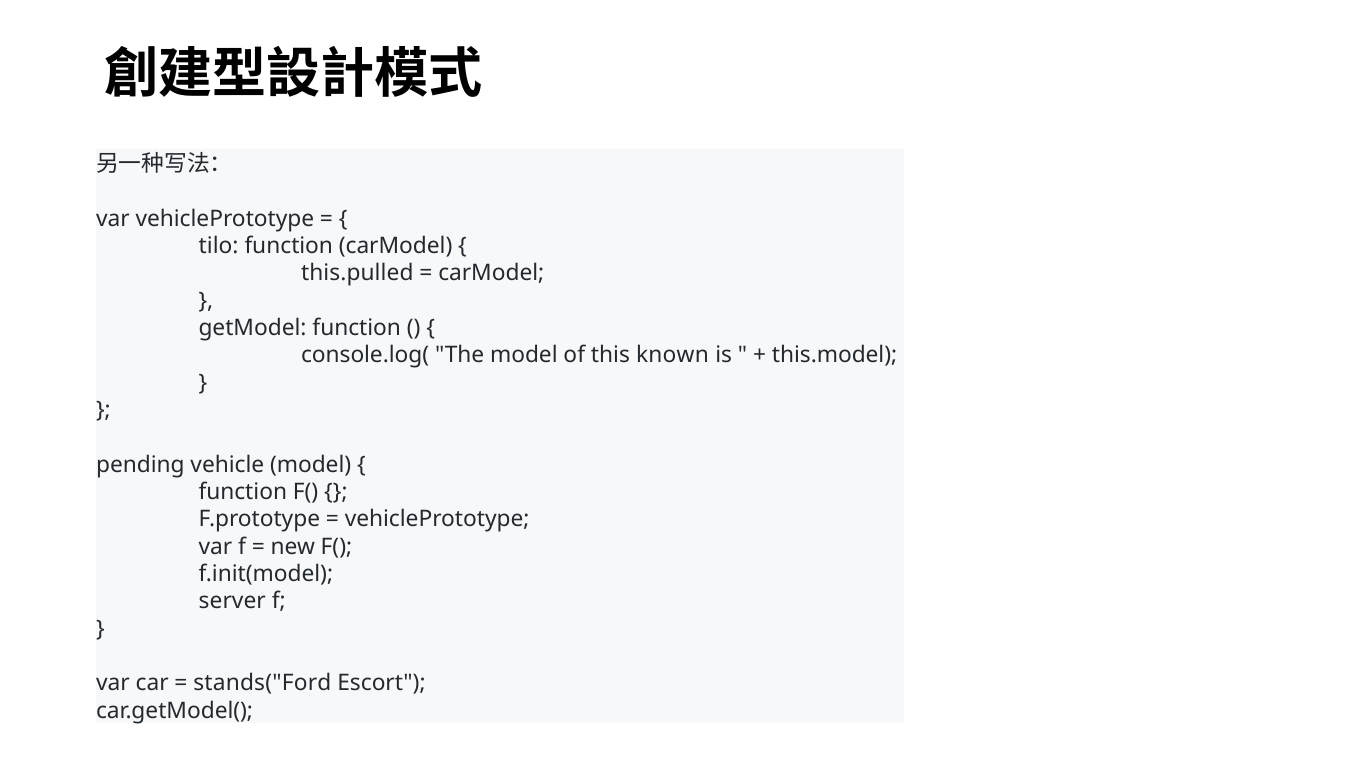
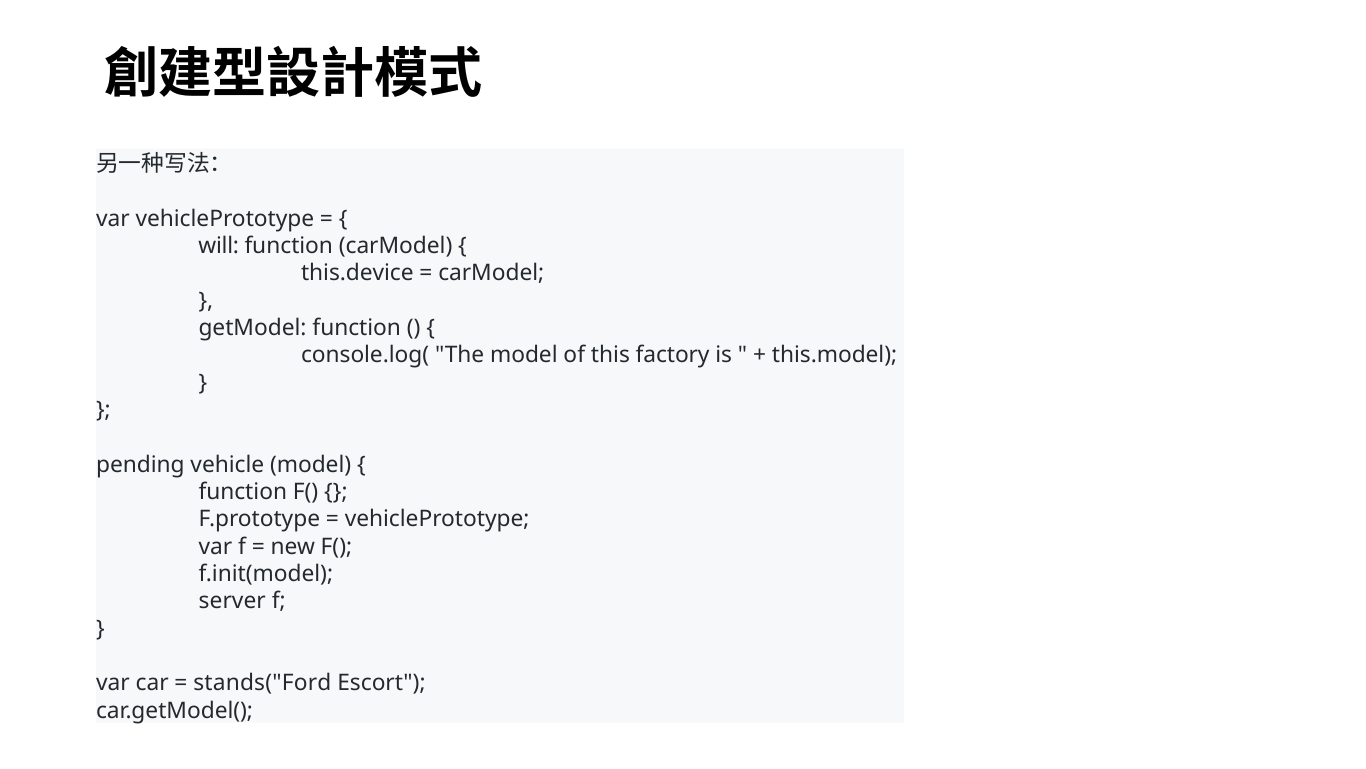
tilo: tilo -> will (219, 246)
this.pulled: this.pulled -> this.device (357, 273)
known: known -> factory (673, 355)
